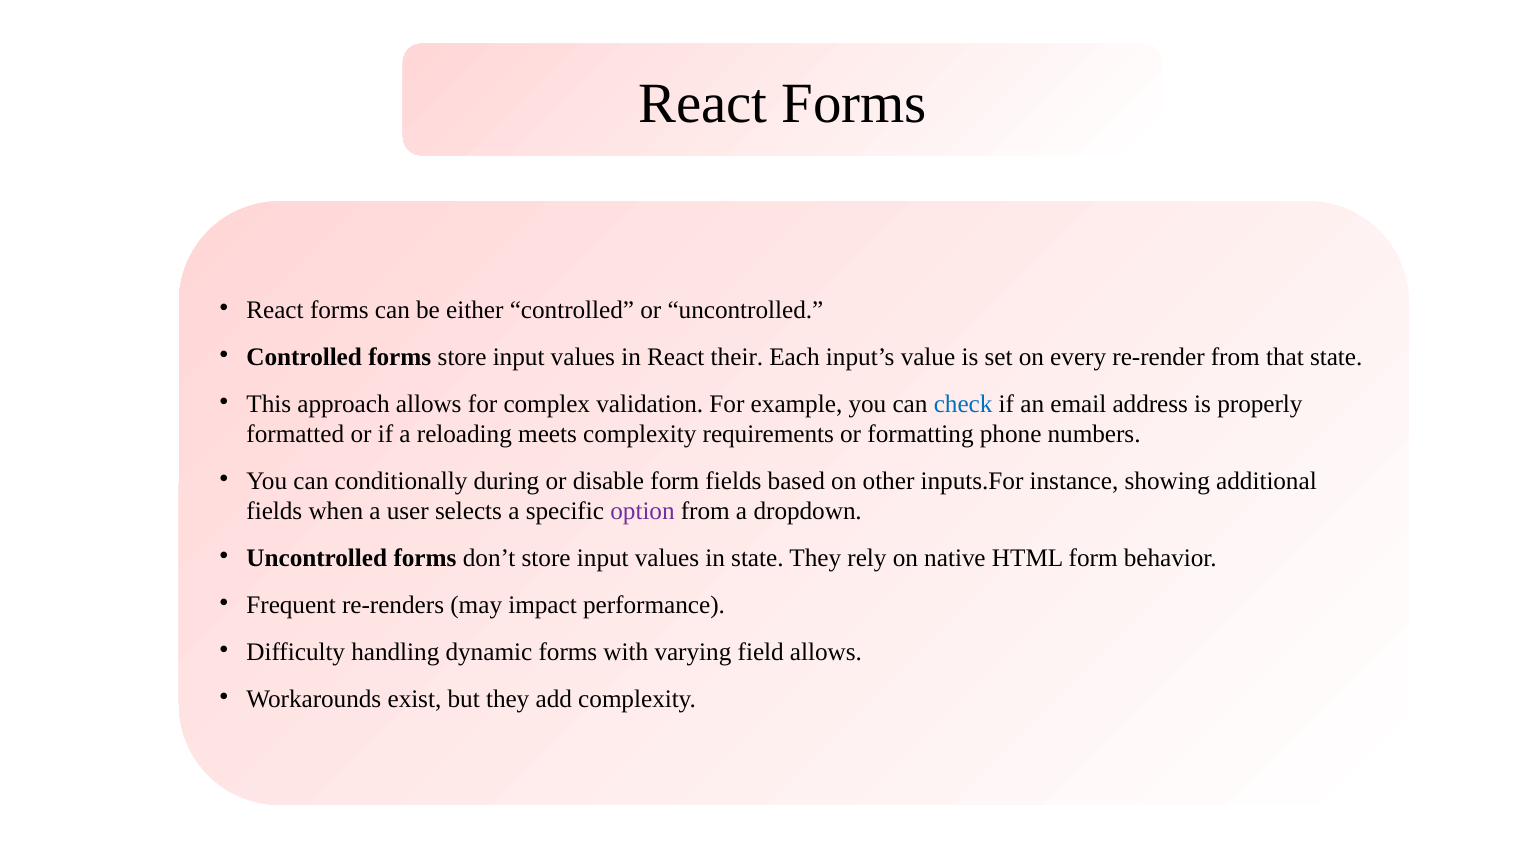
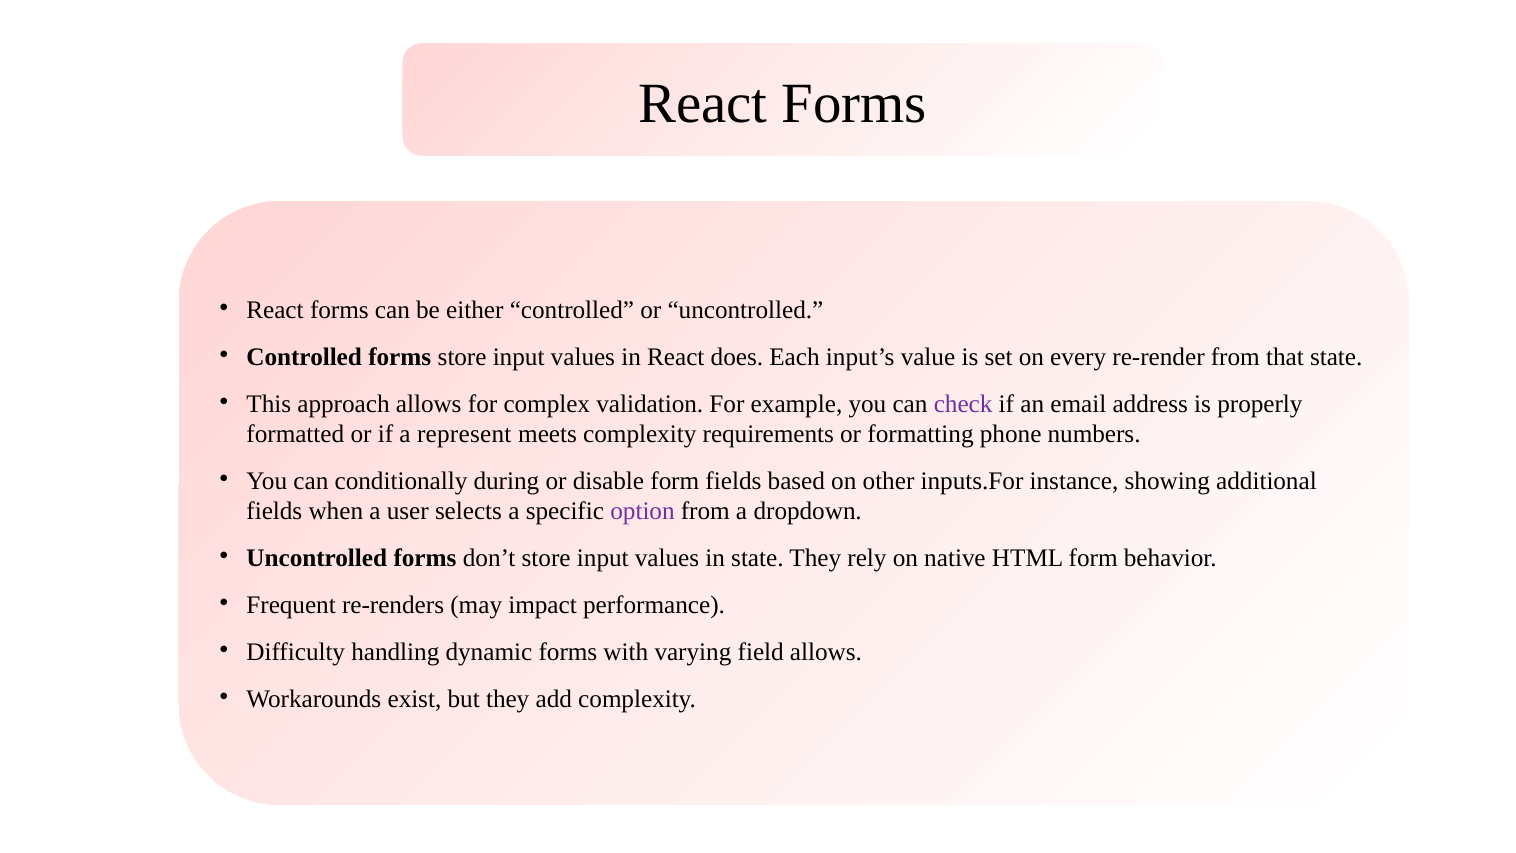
their: their -> does (737, 357)
check colour: blue -> purple (963, 404)
reloading: reloading -> represent (464, 434)
